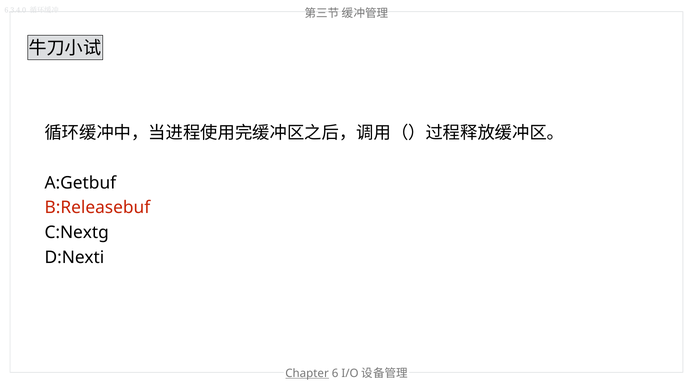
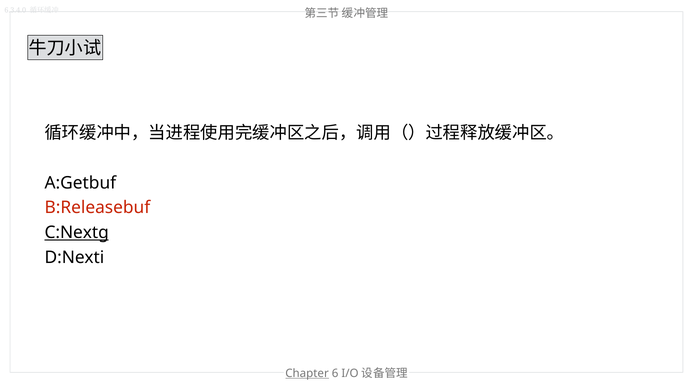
C:Nextg underline: none -> present (77, 233)
